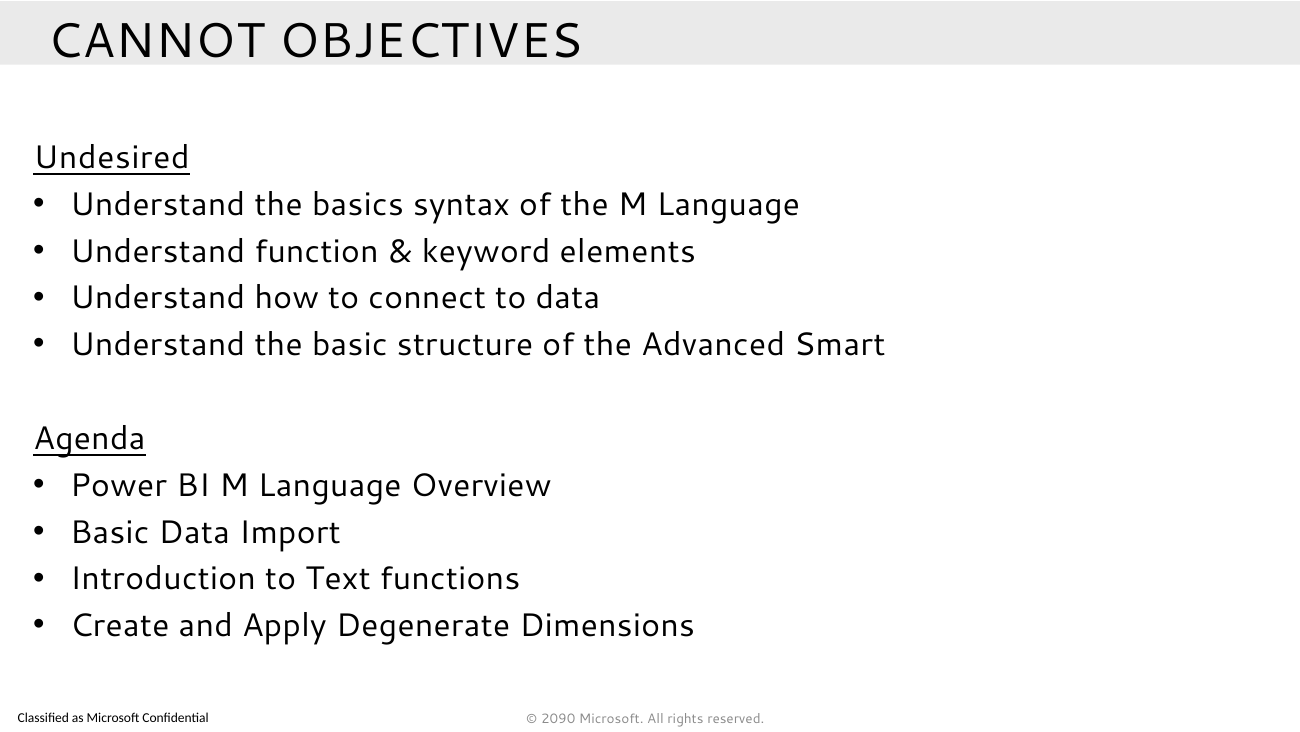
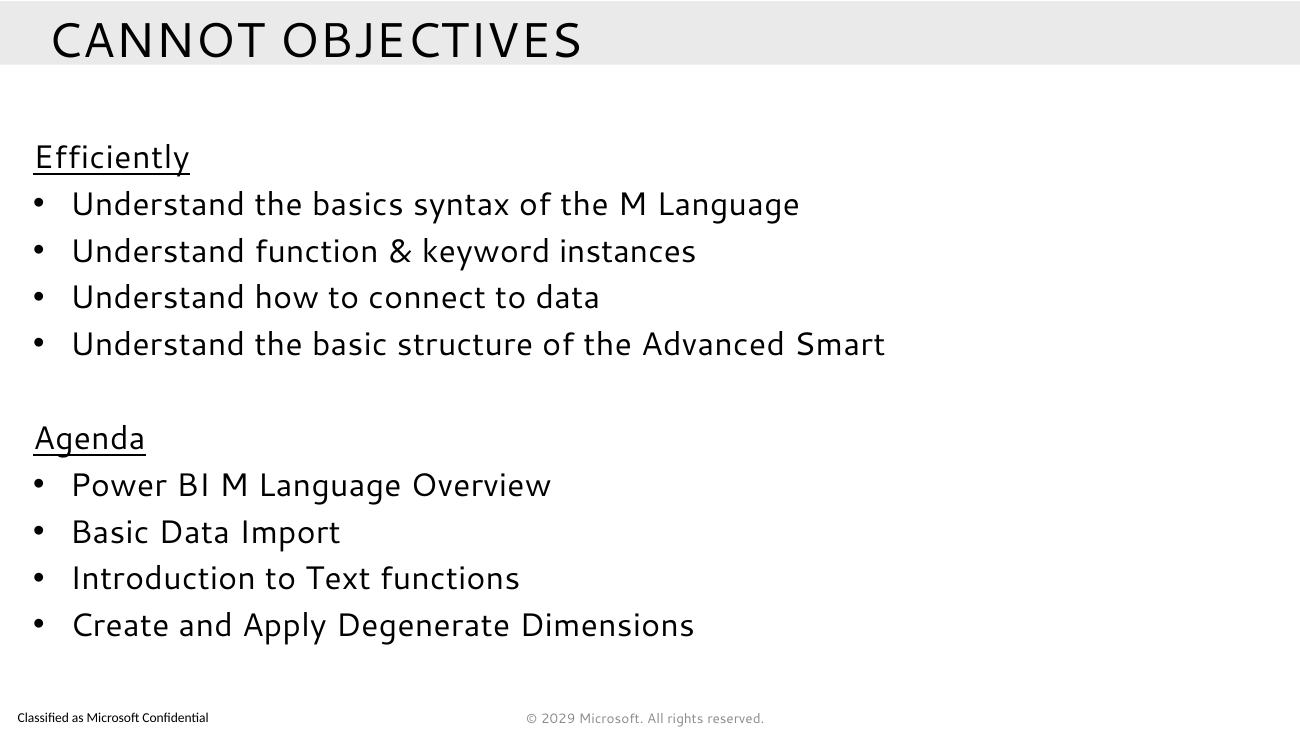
Undesired: Undesired -> Efficiently (112, 157)
elements: elements -> instances (628, 251)
2090: 2090 -> 2029 (558, 718)
